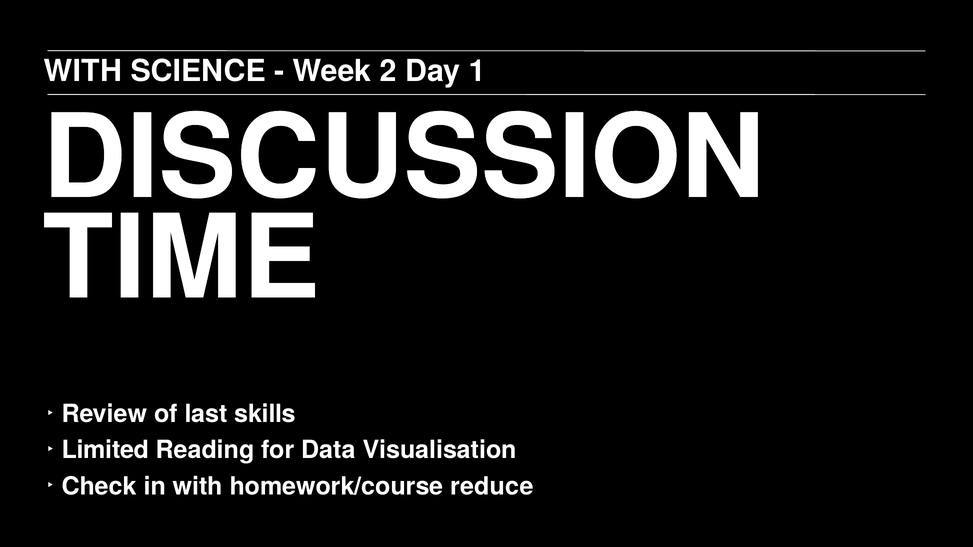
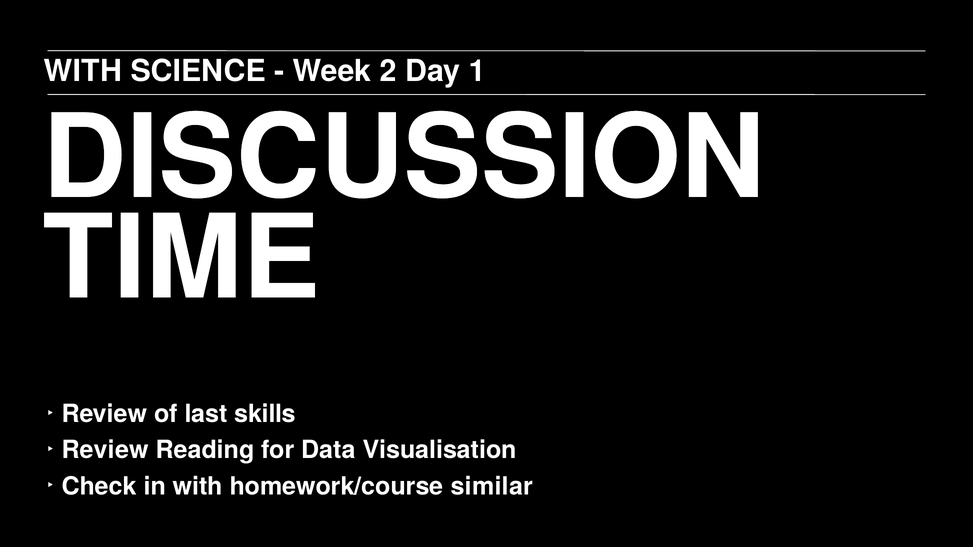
Limited: Limited -> Review (105, 450)
reduce: reduce -> similar (492, 486)
